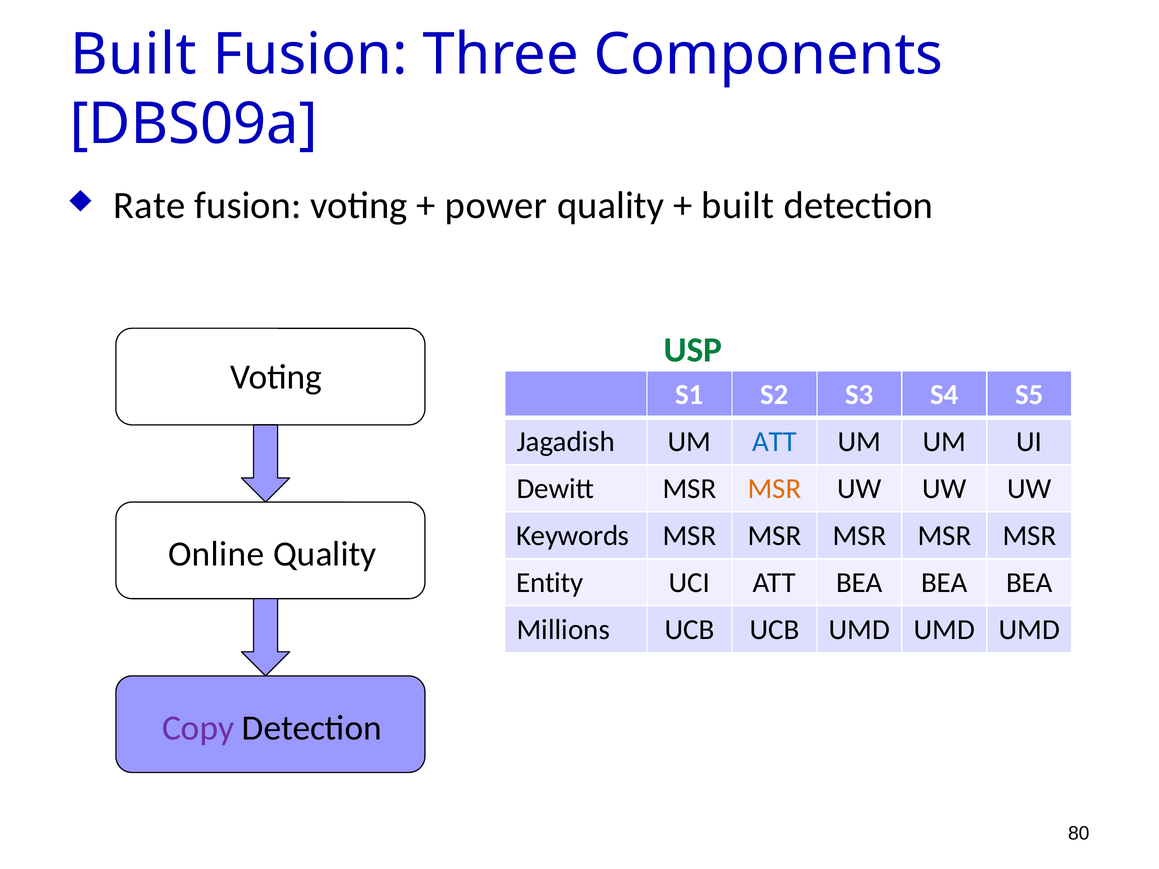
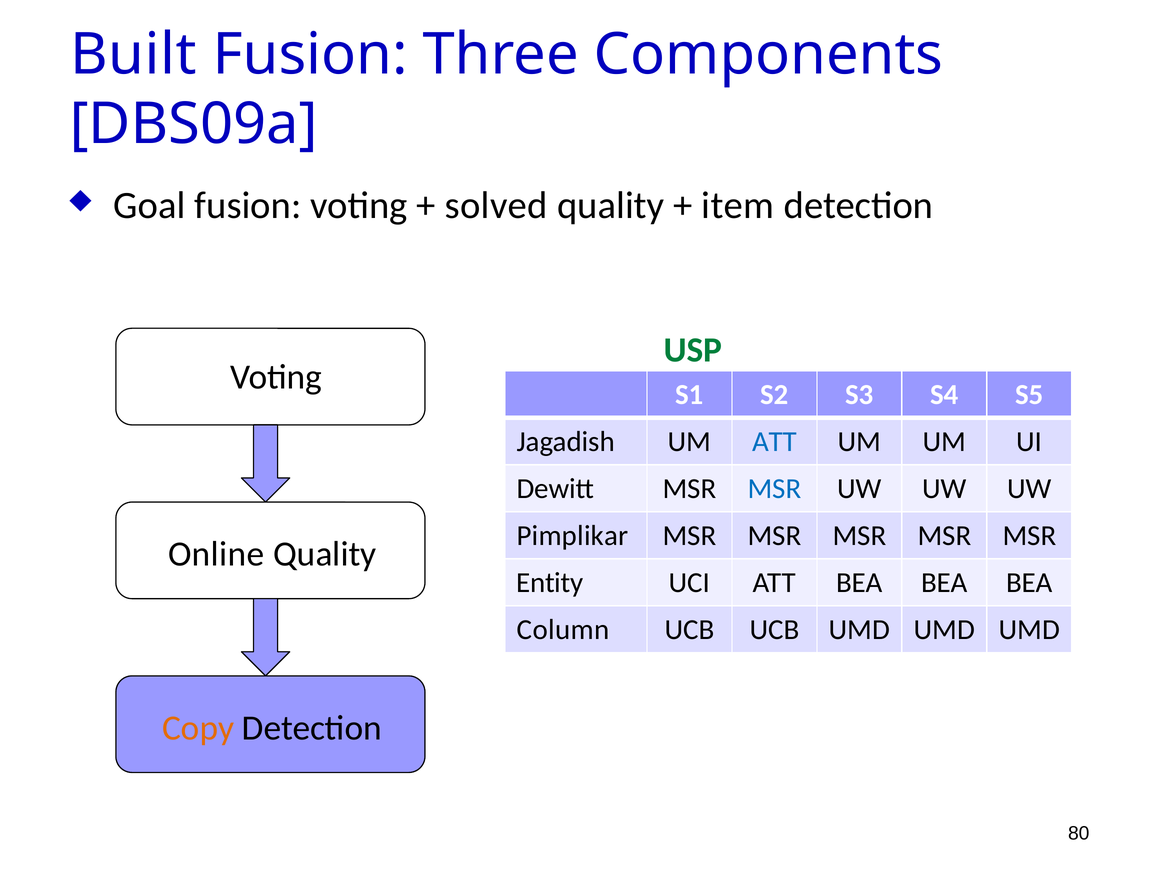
Rate: Rate -> Goal (149, 206)
power: power -> solved (496, 206)
built: built -> item (738, 206)
MSR colour: orange -> blue (775, 489)
Keywords: Keywords -> Pimplikar (573, 536)
Millions: Millions -> Column (563, 630)
Copy colour: purple -> orange (198, 728)
